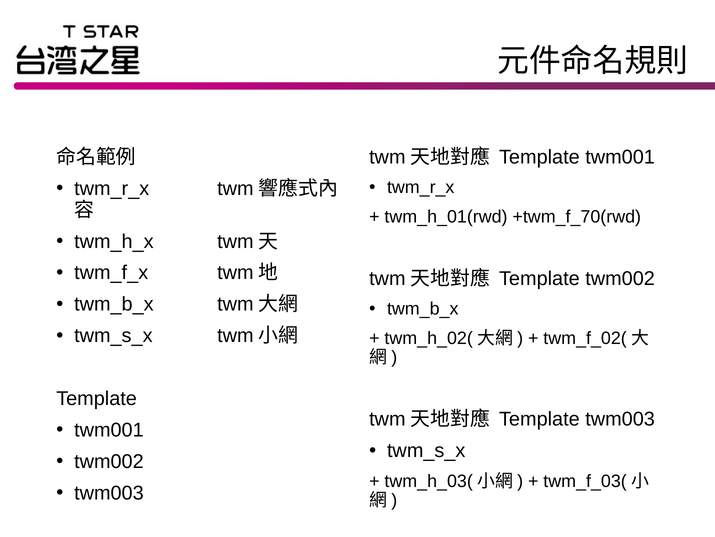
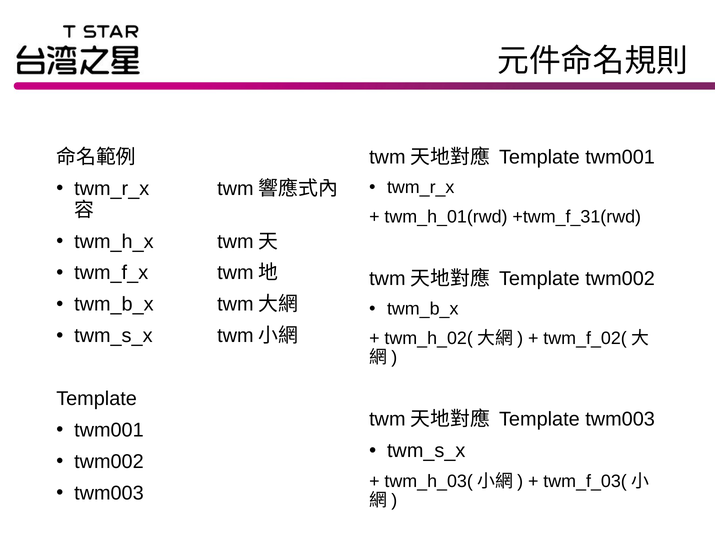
+twm_f_70(rwd: +twm_f_70(rwd -> +twm_f_31(rwd (577, 217)
